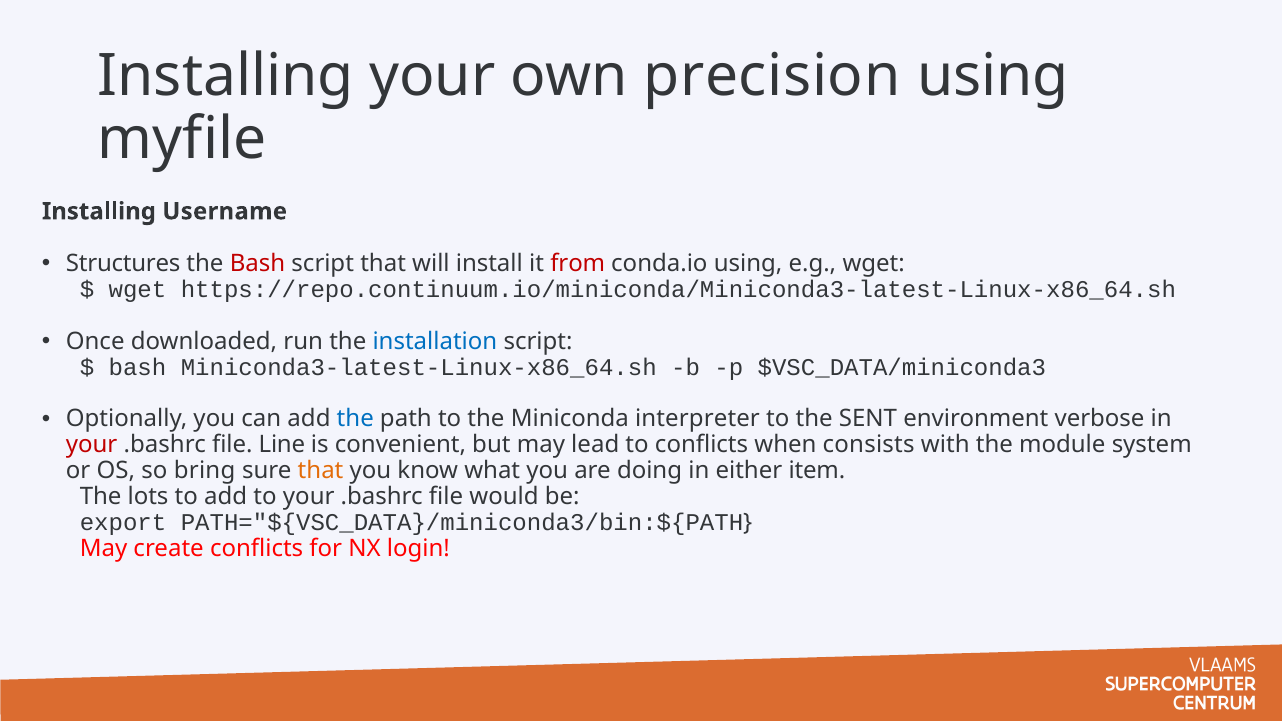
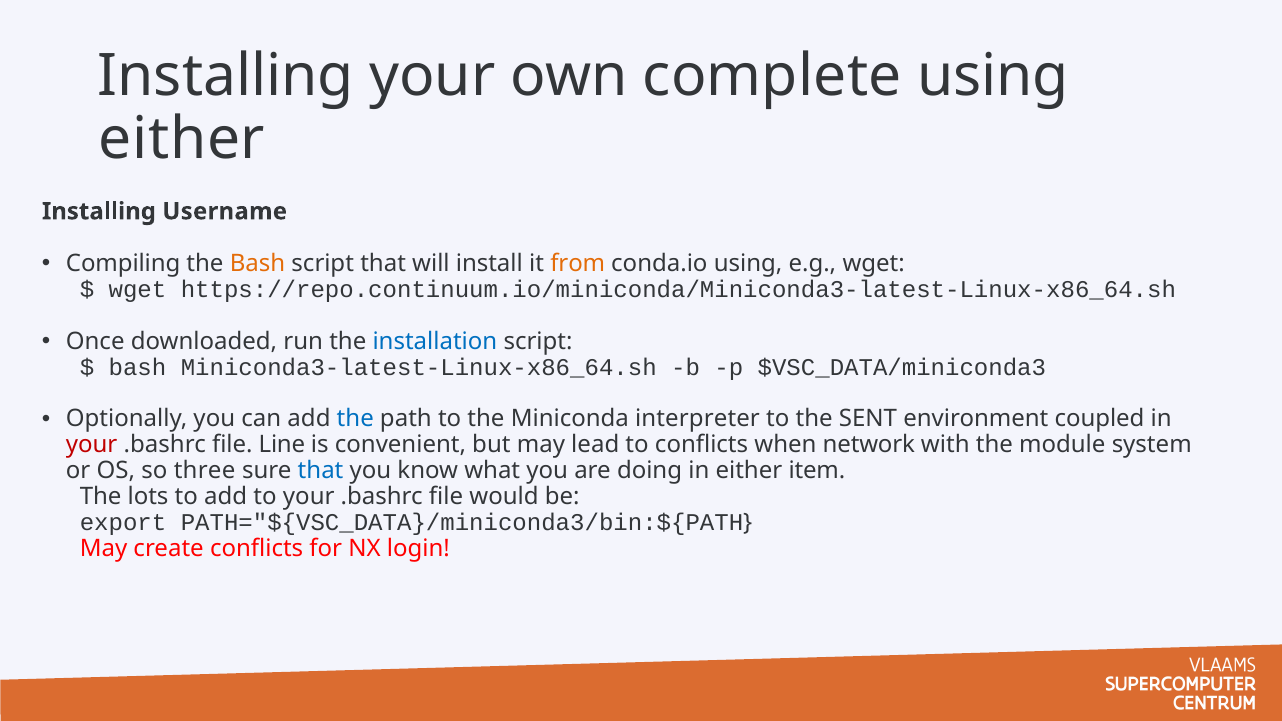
precision: precision -> complete (772, 76)
myfile: myfile -> either (182, 139)
Structures: Structures -> Compiling (123, 263)
Bash colour: red -> orange (258, 263)
from colour: red -> orange (578, 263)
verbose: verbose -> coupled (1100, 419)
consists: consists -> network (869, 445)
bring: bring -> three (205, 471)
that colour: orange -> blue (321, 471)
